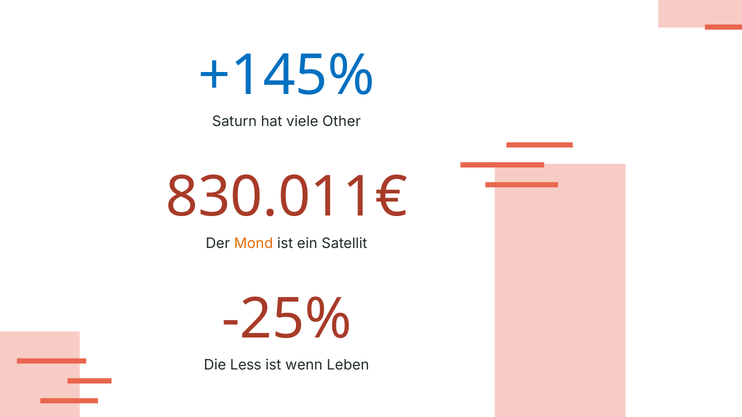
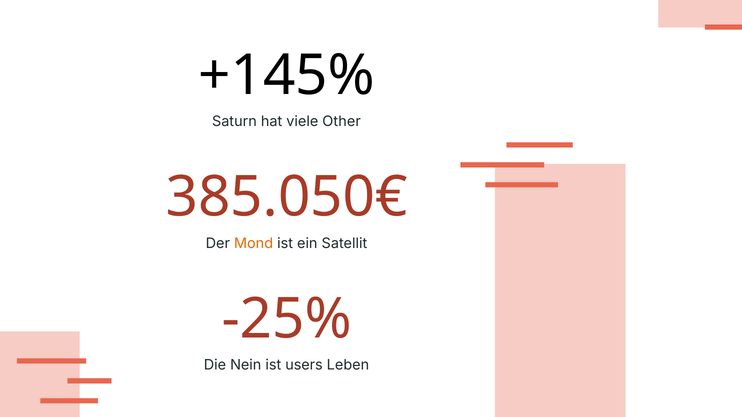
+145% colour: blue -> black (287, 75)
830.011€: 830.011€ -> 385.050€ (287, 197)
Less: Less -> Nein (246, 365)
wenn: wenn -> users (304, 365)
